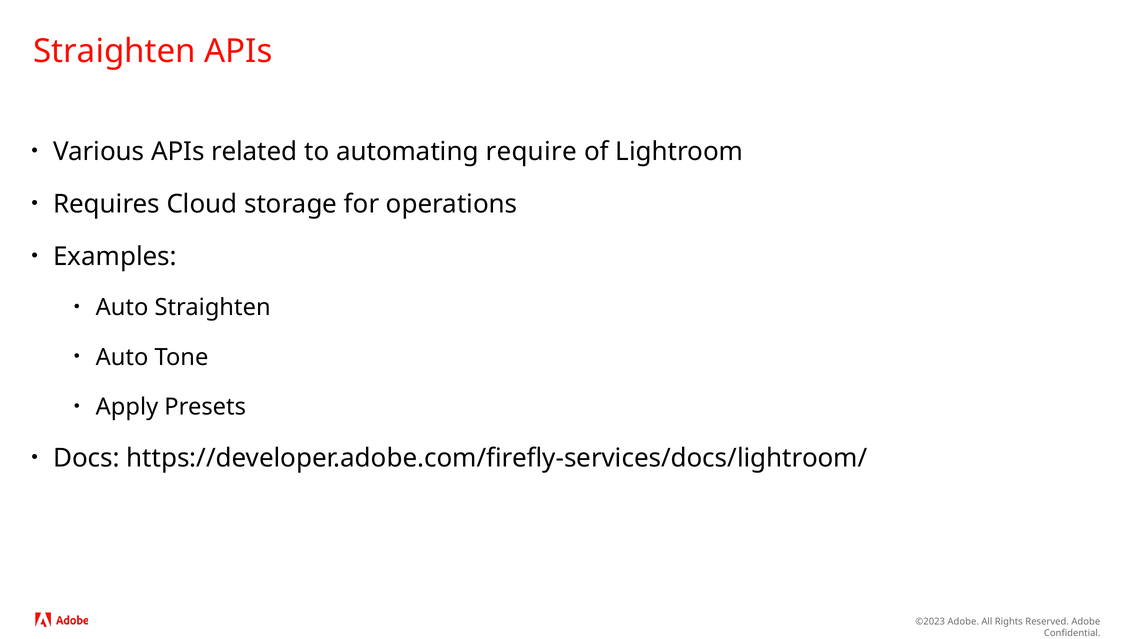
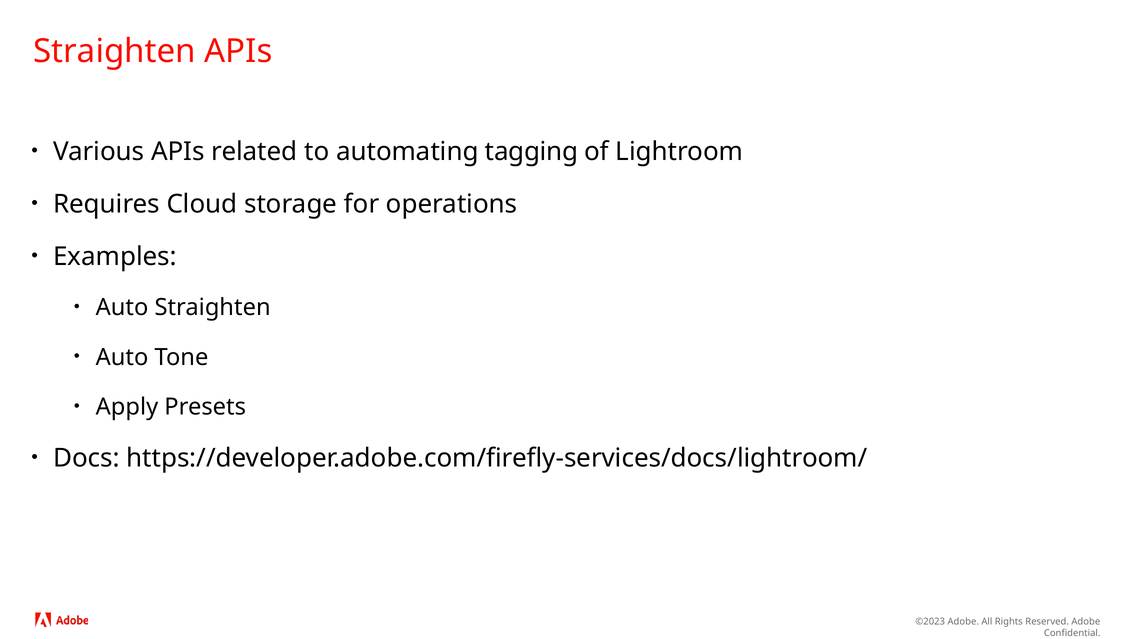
require: require -> tagging (532, 152)
